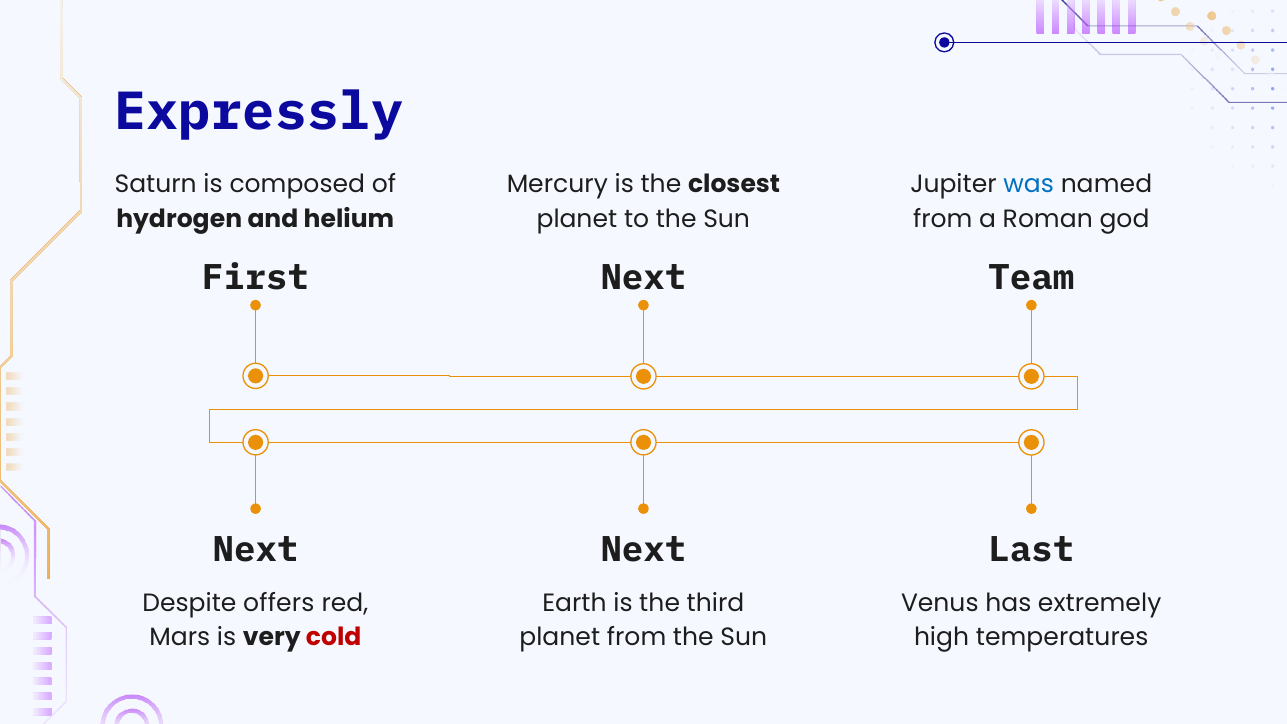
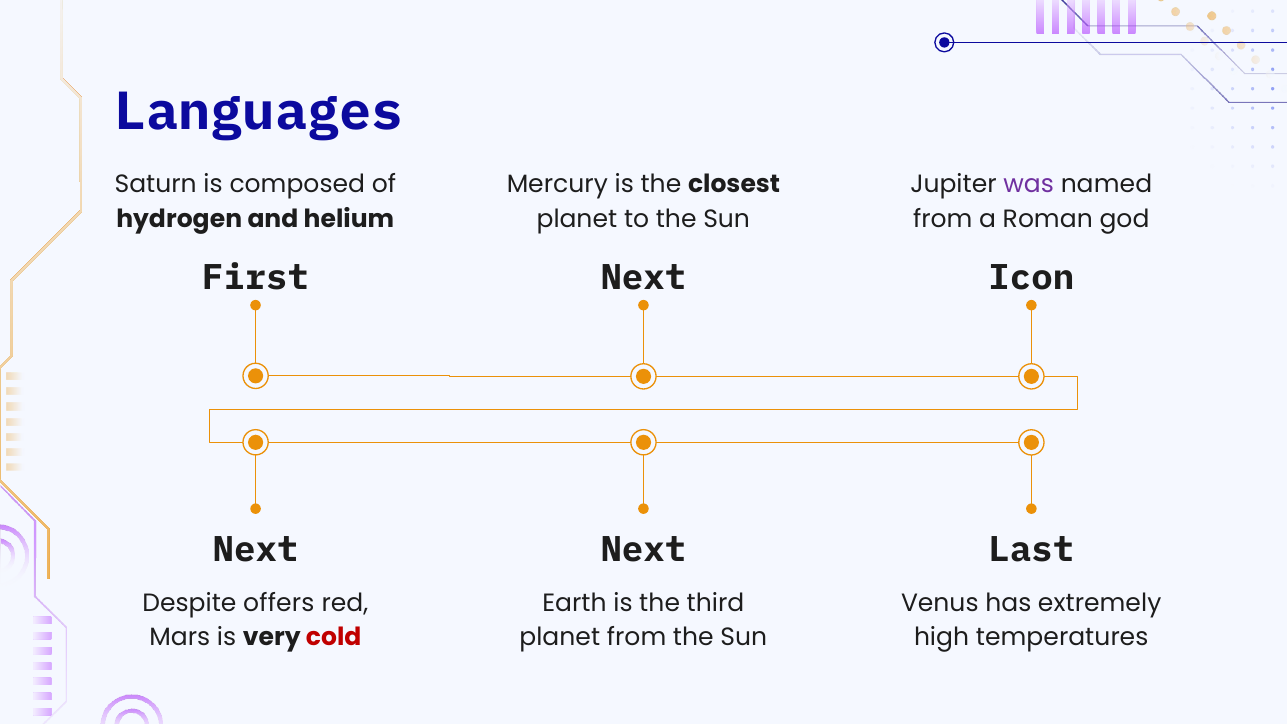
Expressly: Expressly -> Languages (259, 111)
was colour: blue -> purple (1029, 184)
Team: Team -> Icon (1031, 277)
